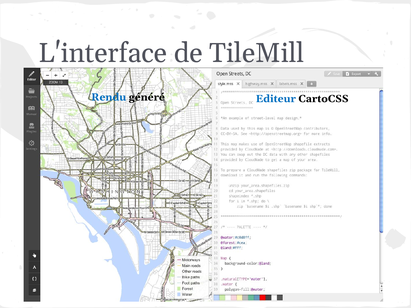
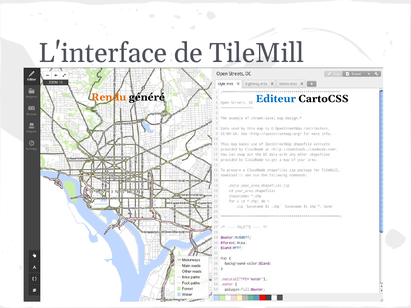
Rendu colour: blue -> orange (109, 97)
